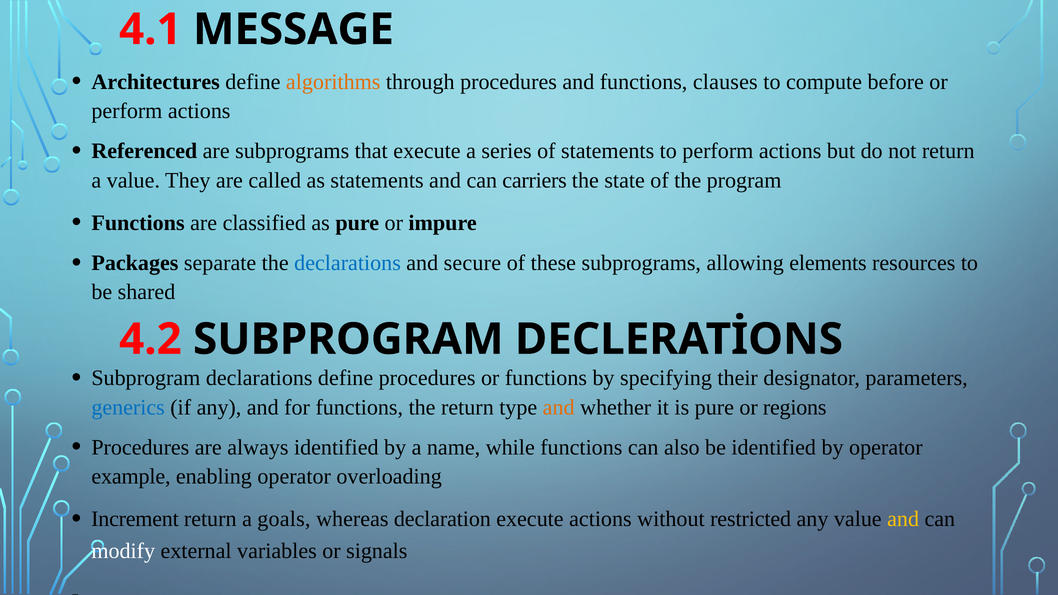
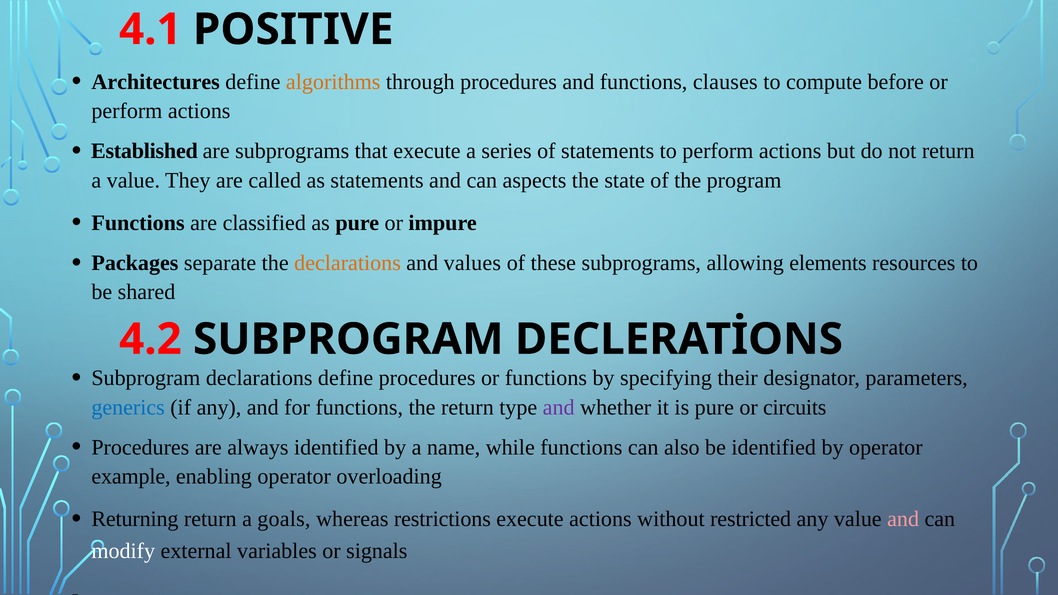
MESSAGE: MESSAGE -> POSITIVE (293, 30)
Referenced: Referenced -> Established (144, 151)
carriers: carriers -> aspects (534, 180)
declarations colour: blue -> orange (348, 263)
secure: secure -> values (472, 263)
and colour: orange -> purple (559, 407)
regions: regions -> circuits (795, 407)
Increment: Increment -> Returning (135, 519)
declaration: declaration -> restrictions (442, 519)
and colour: yellow -> pink (903, 519)
